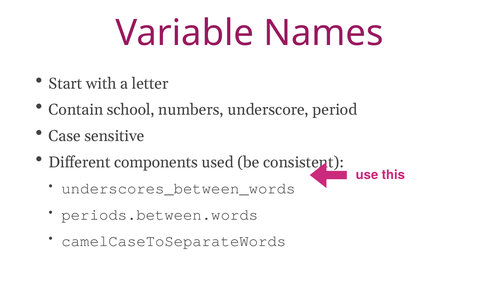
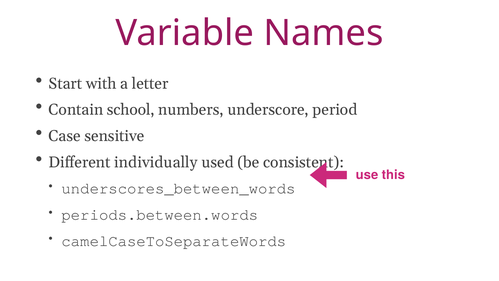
components: components -> individually (156, 162)
